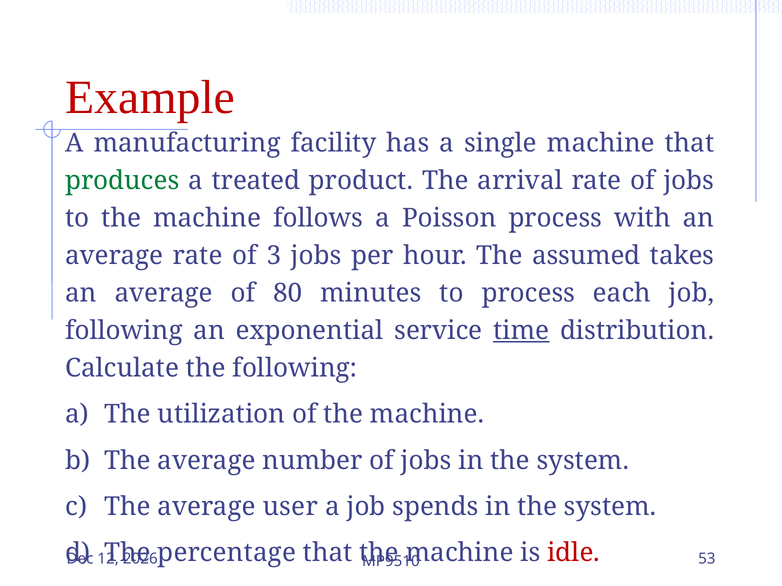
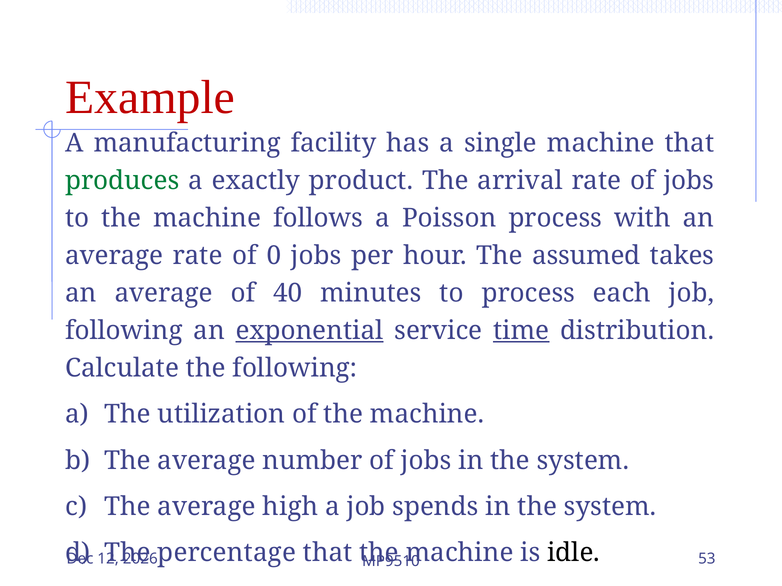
treated: treated -> exactly (256, 181)
3: 3 -> 0 (274, 256)
80: 80 -> 40 (288, 293)
exponential underline: none -> present (310, 331)
user: user -> high (290, 507)
idle colour: red -> black (574, 553)
